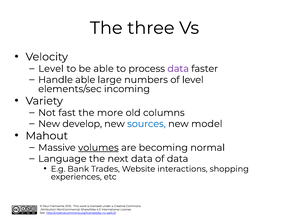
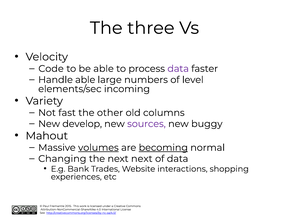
Level: Level -> Code (51, 69)
more: more -> other (110, 113)
sources colour: blue -> purple (146, 124)
model: model -> buggy (207, 124)
becoming underline: none -> present (163, 147)
Language: Language -> Changing (62, 159)
next data: data -> next (142, 159)
